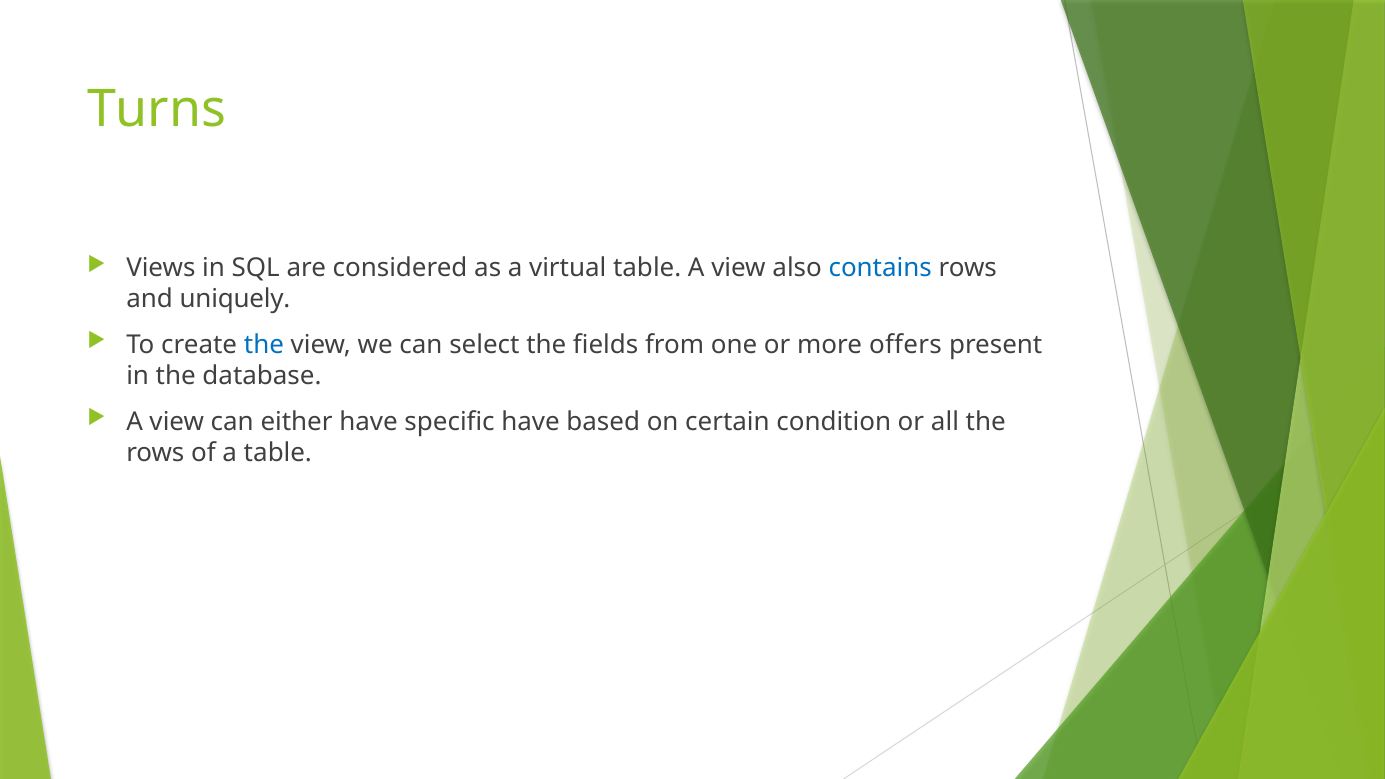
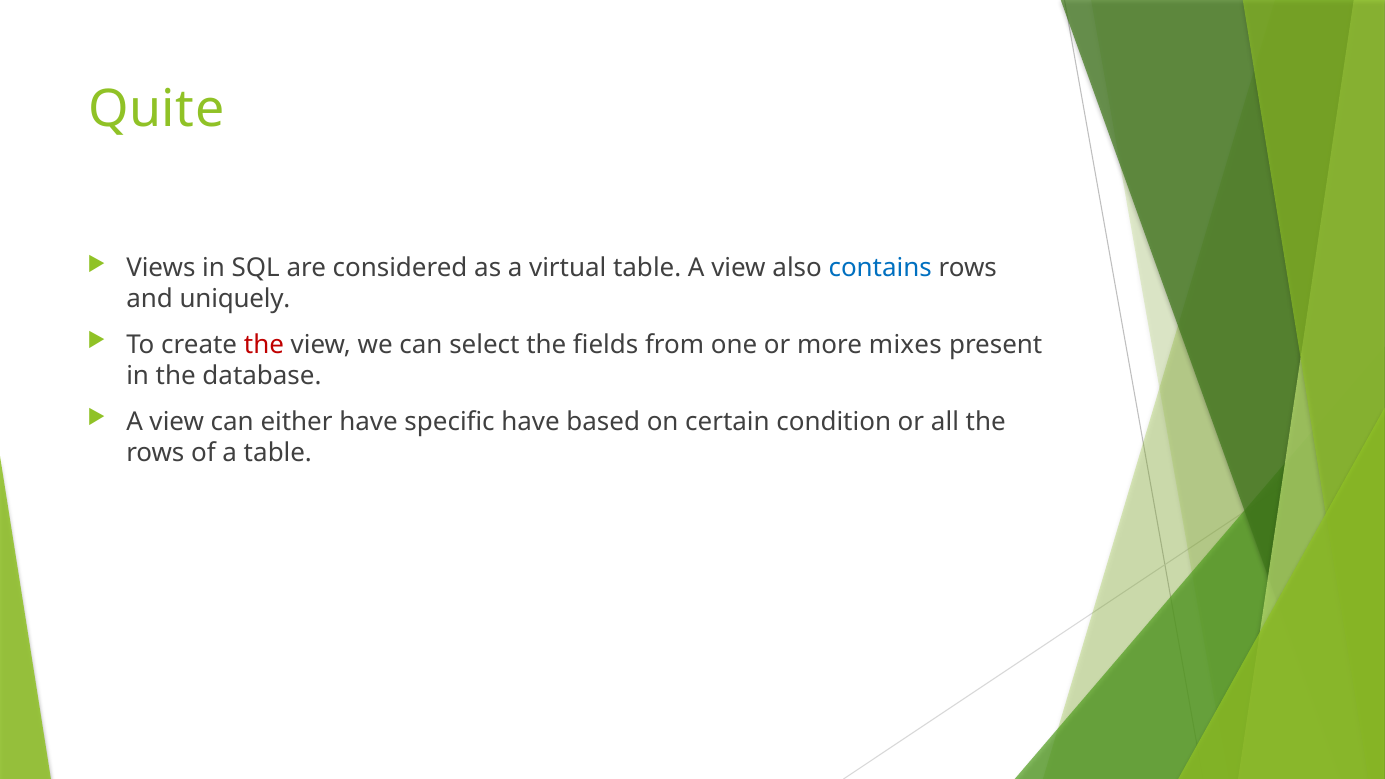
Turns: Turns -> Quite (156, 109)
the colour: blue -> red (264, 345)
offers: offers -> mixes (905, 345)
